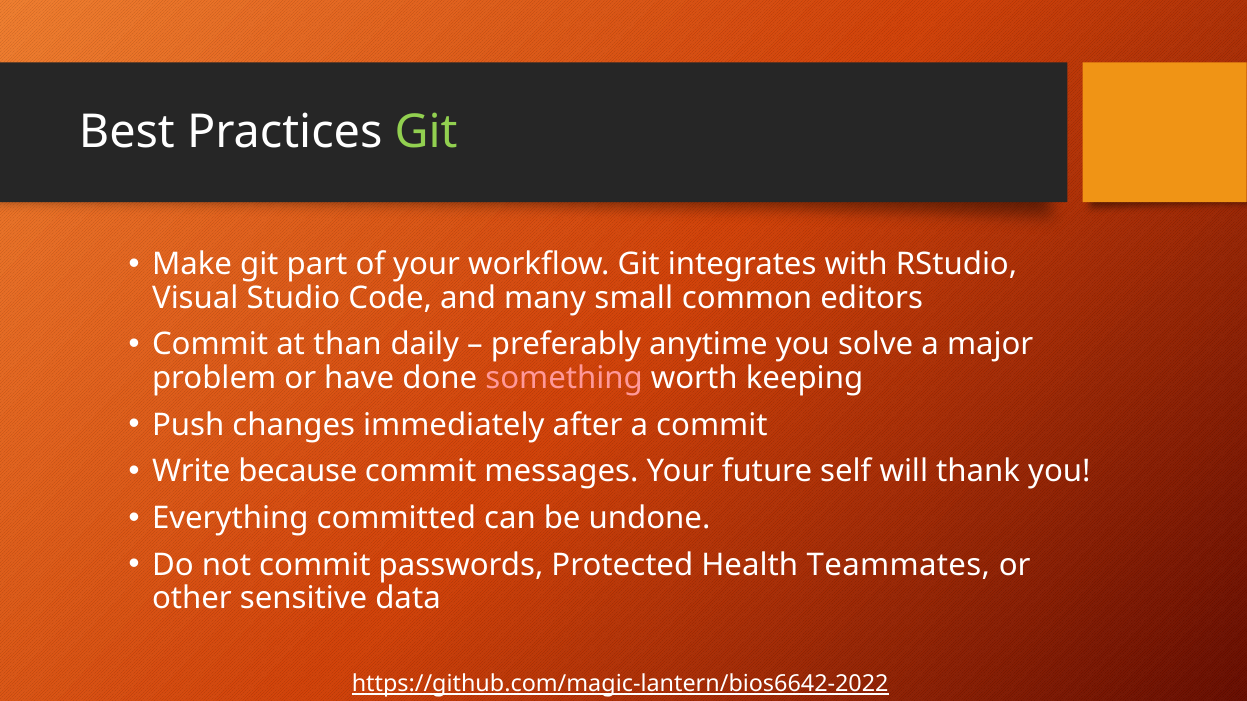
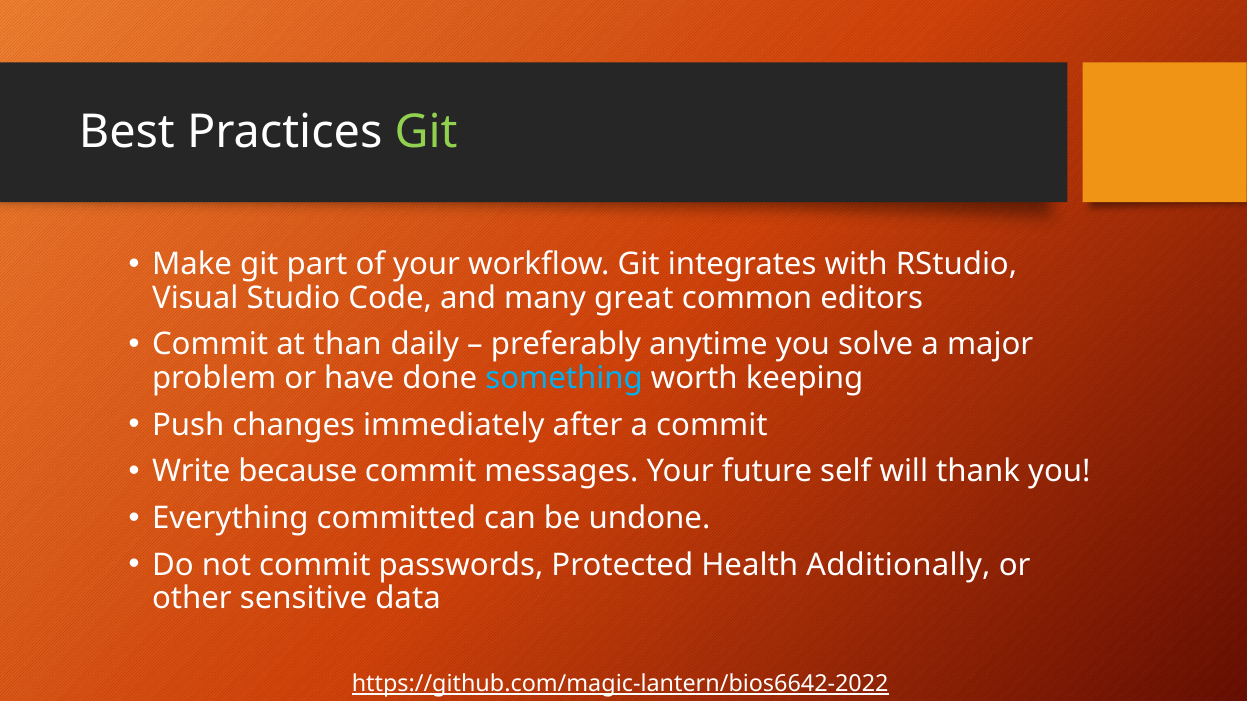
small: small -> great (634, 298)
something colour: pink -> light blue (564, 378)
Teammates: Teammates -> Additionally (898, 565)
